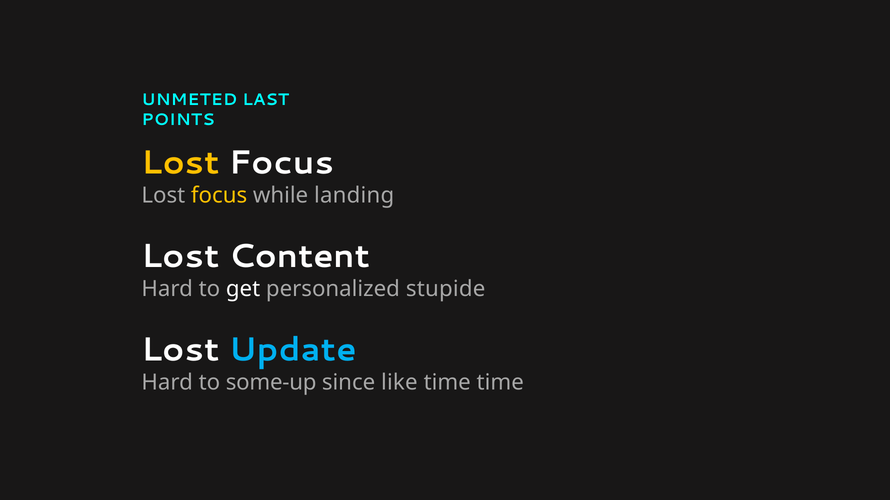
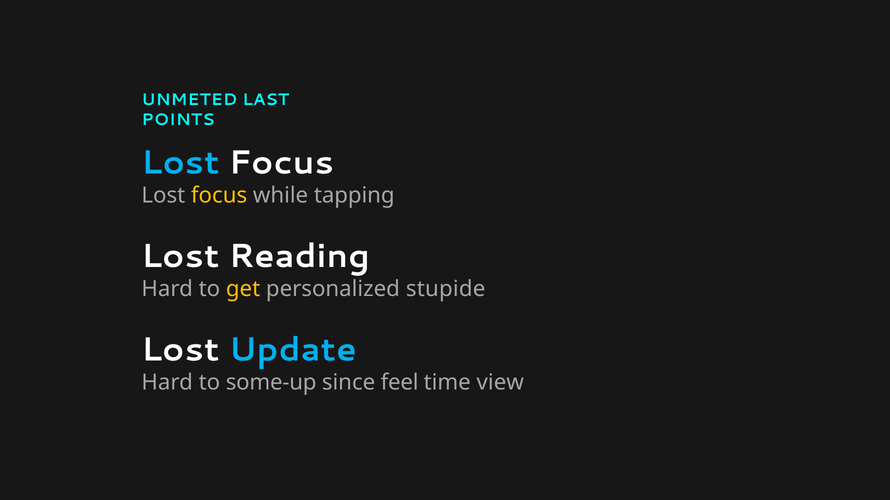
Lost colour: yellow -> light blue (180, 163)
landing: landing -> tapping (354, 196)
Content: Content -> Reading (299, 257)
get colour: white -> yellow (243, 289)
like: like -> feel (400, 383)
time time: time -> view (500, 383)
